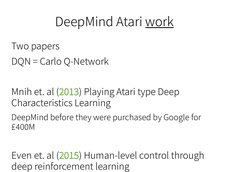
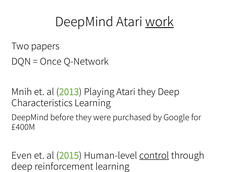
Carlo: Carlo -> Once (51, 62)
Atari type: type -> they (147, 92)
control underline: none -> present (154, 155)
